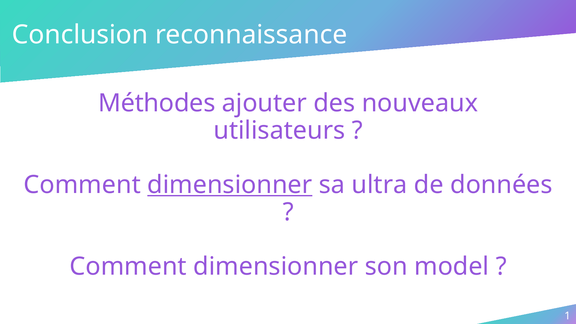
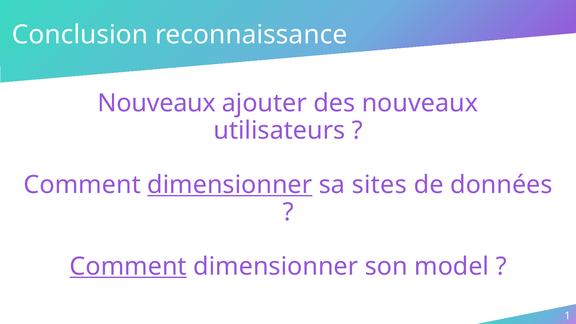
Méthodes: Méthodes -> Nouveaux (157, 103)
ultra: ultra -> sites (379, 185)
Comment underline: none -> present (128, 266)
